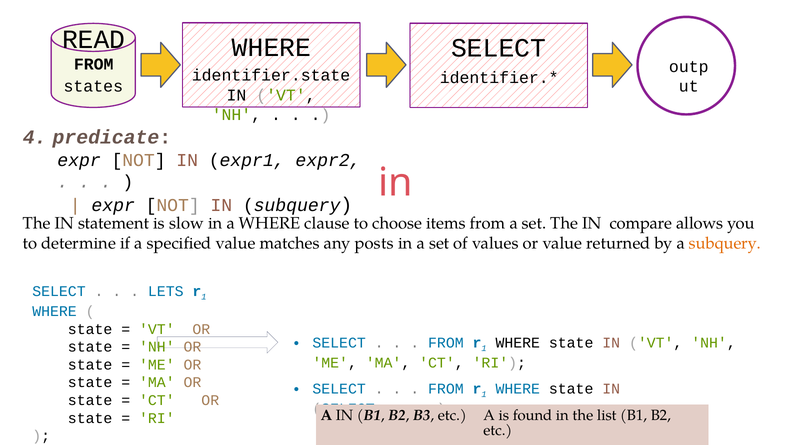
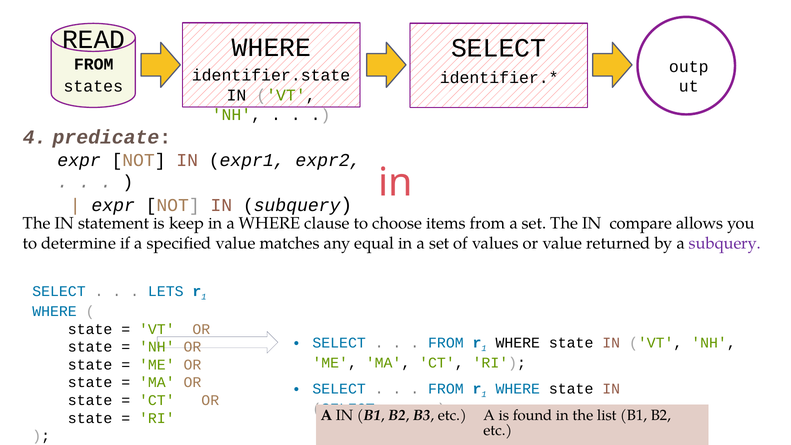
slow: slow -> keep (187, 223)
posts: posts -> equal (374, 243)
subquery colour: orange -> purple (725, 243)
